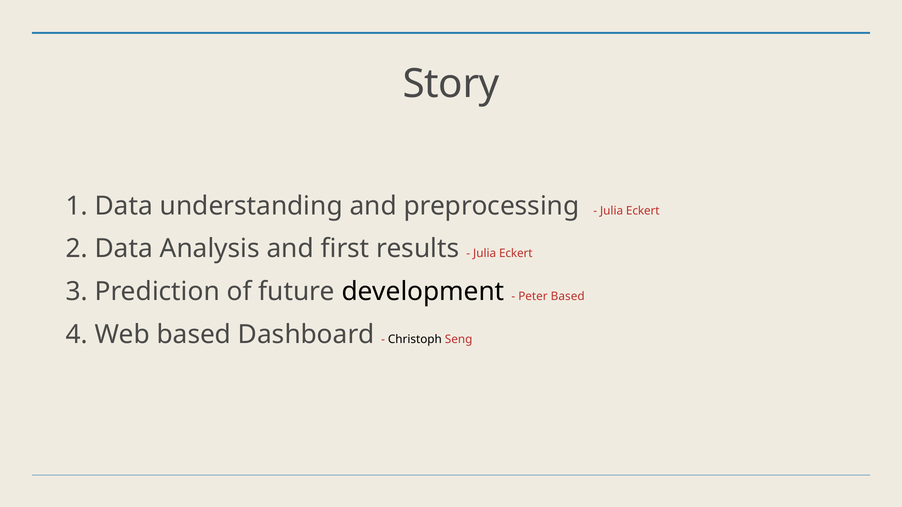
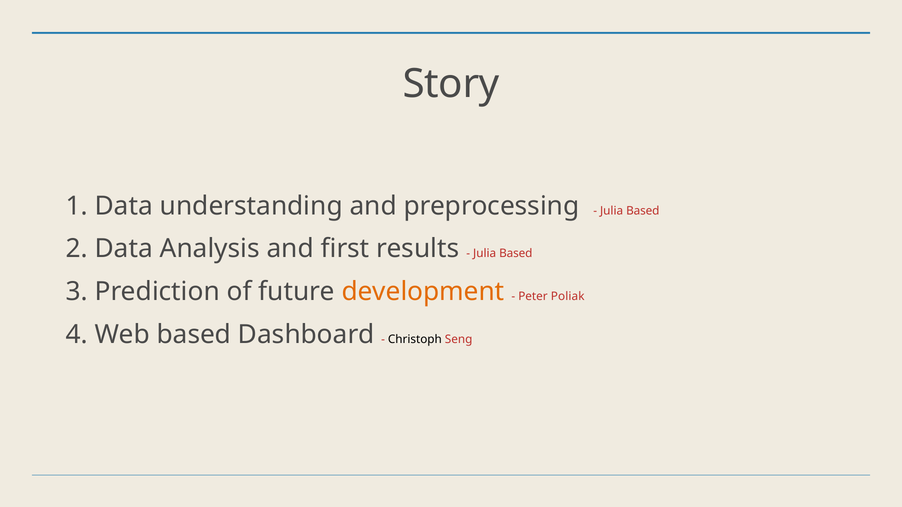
Eckert: Eckert -> Based (643, 211)
Eckert: Eckert -> Based (516, 254)
development colour: black -> orange (423, 292)
Peter Based: Based -> Poliak (568, 297)
